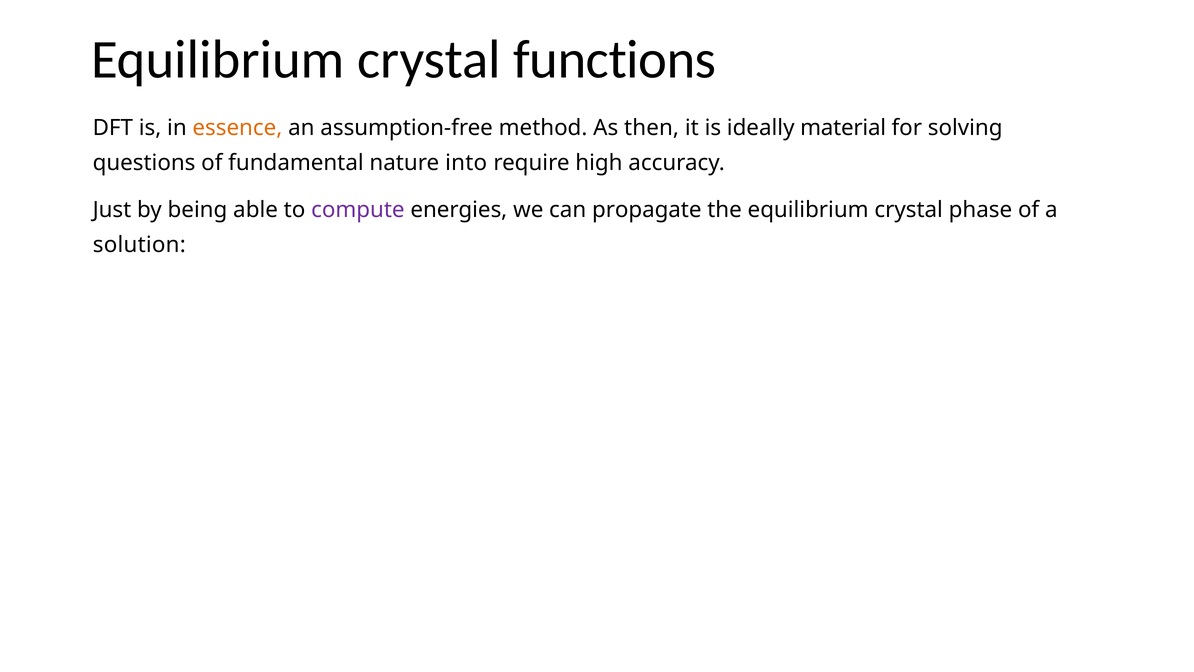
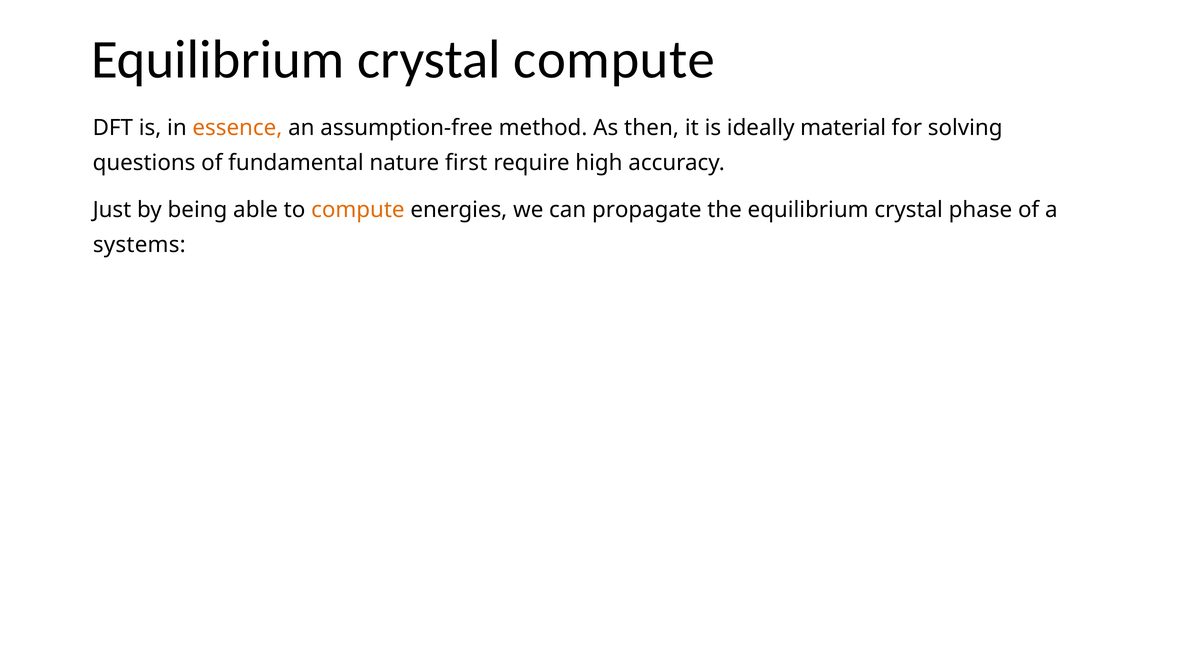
crystal functions: functions -> compute (614, 59)
into: into -> first (466, 163)
compute colour: purple -> orange (358, 210)
solution: solution -> systems (139, 245)
